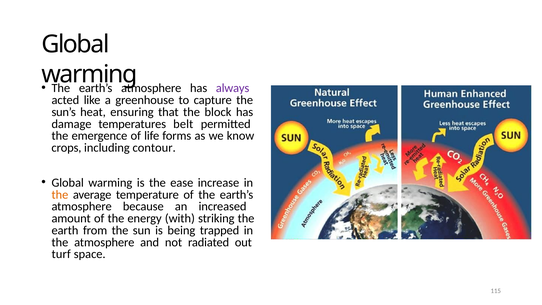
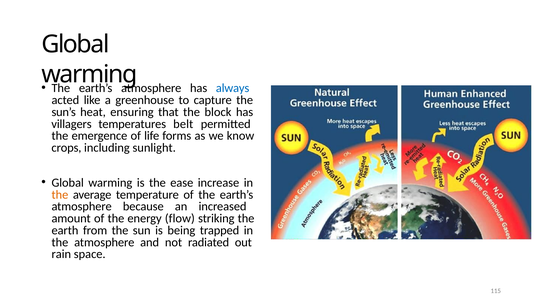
always colour: purple -> blue (233, 88)
damage: damage -> villagers (71, 124)
contour: contour -> sunlight (154, 148)
with: with -> flow (180, 218)
turf: turf -> rain (61, 254)
